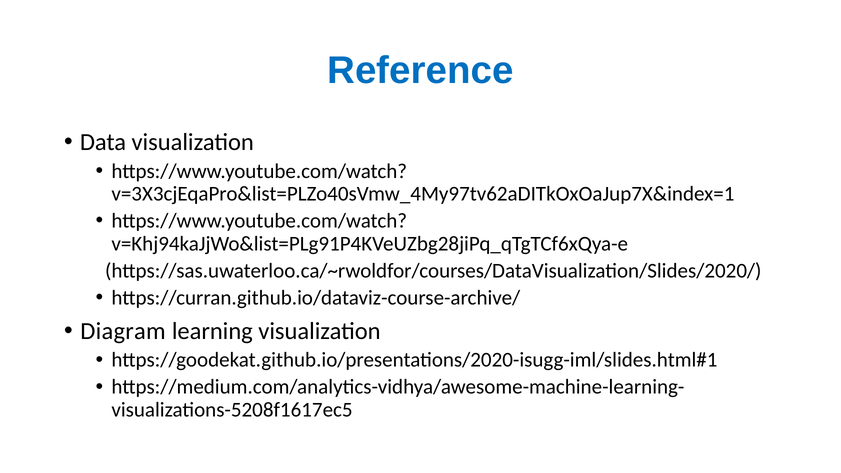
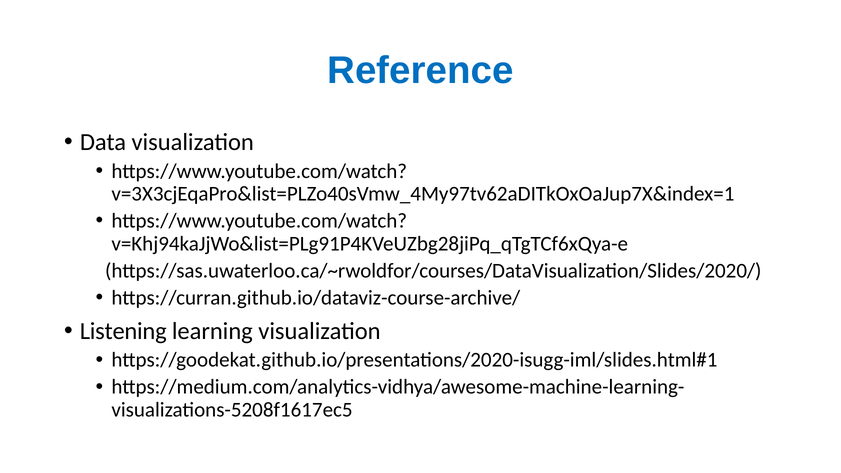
Diagram: Diagram -> Listening (123, 331)
